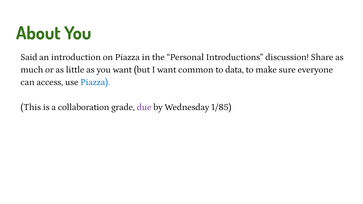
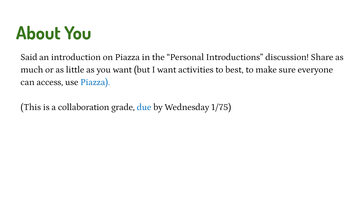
common: common -> activities (196, 70)
data: data -> best (234, 70)
due colour: purple -> blue (144, 107)
1/85: 1/85 -> 1/75 (221, 107)
